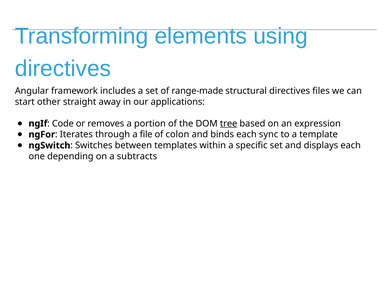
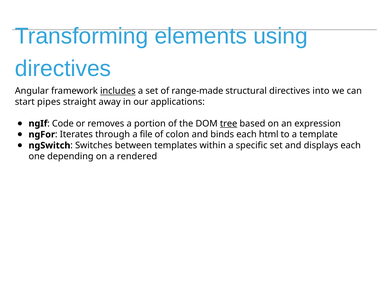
includes underline: none -> present (118, 91)
files: files -> into (321, 91)
other: other -> pipes (49, 102)
sync: sync -> html (269, 134)
subtracts: subtracts -> rendered (137, 156)
